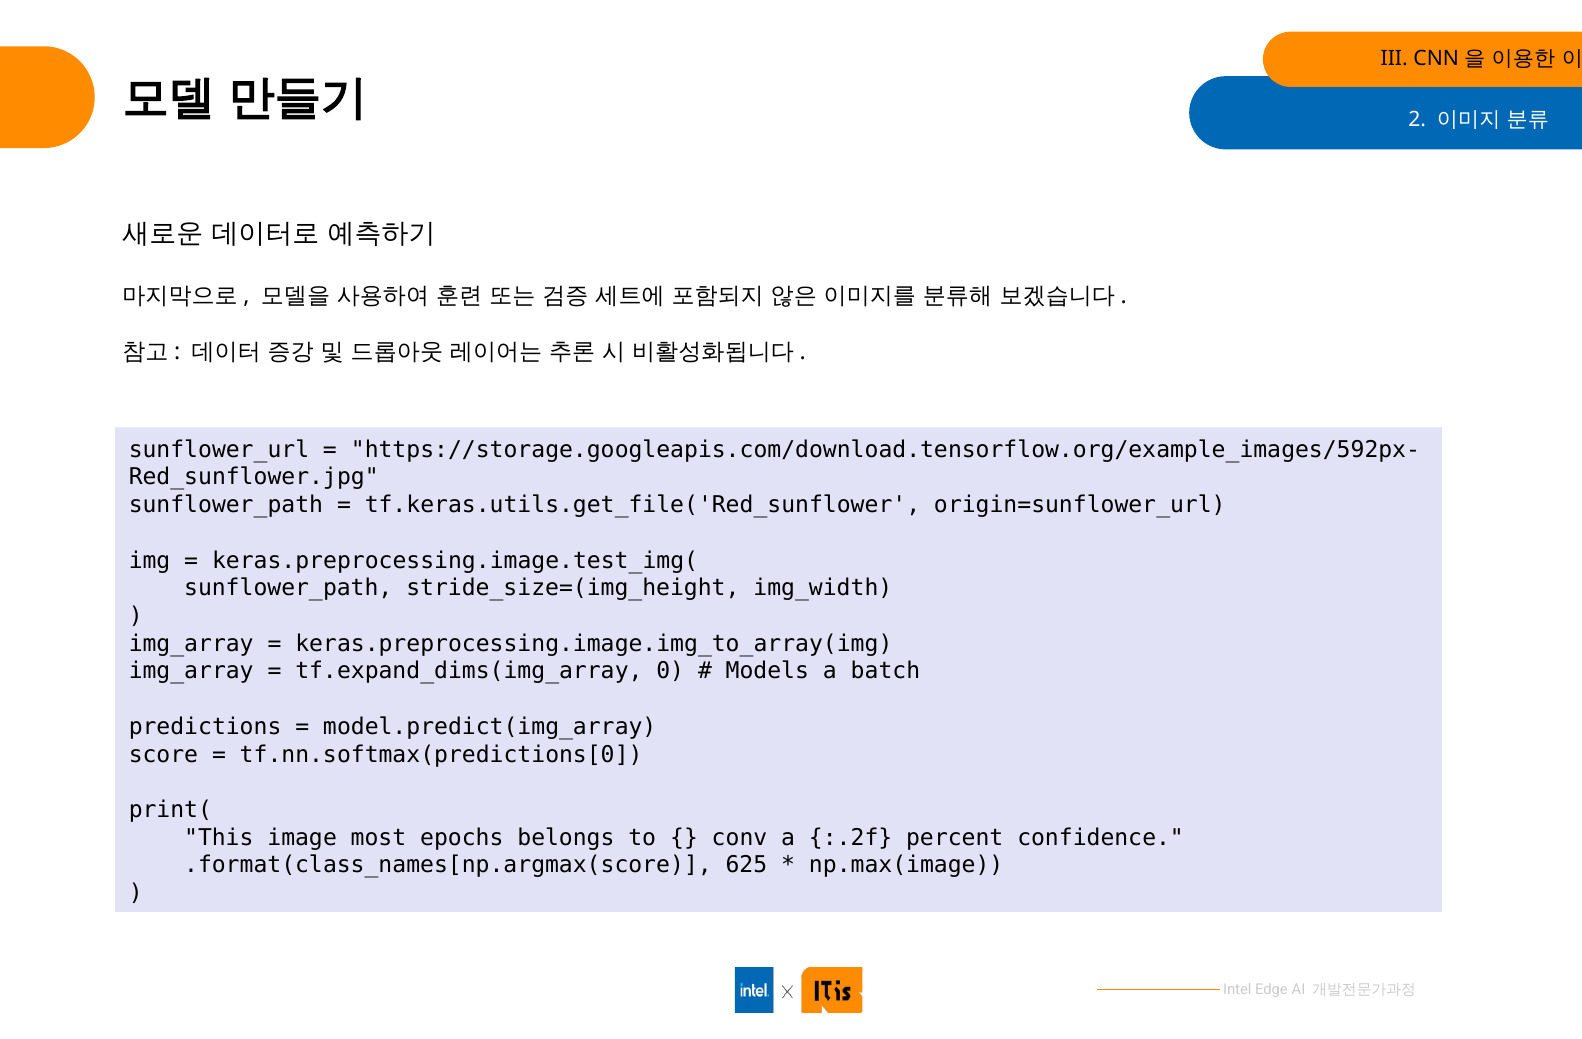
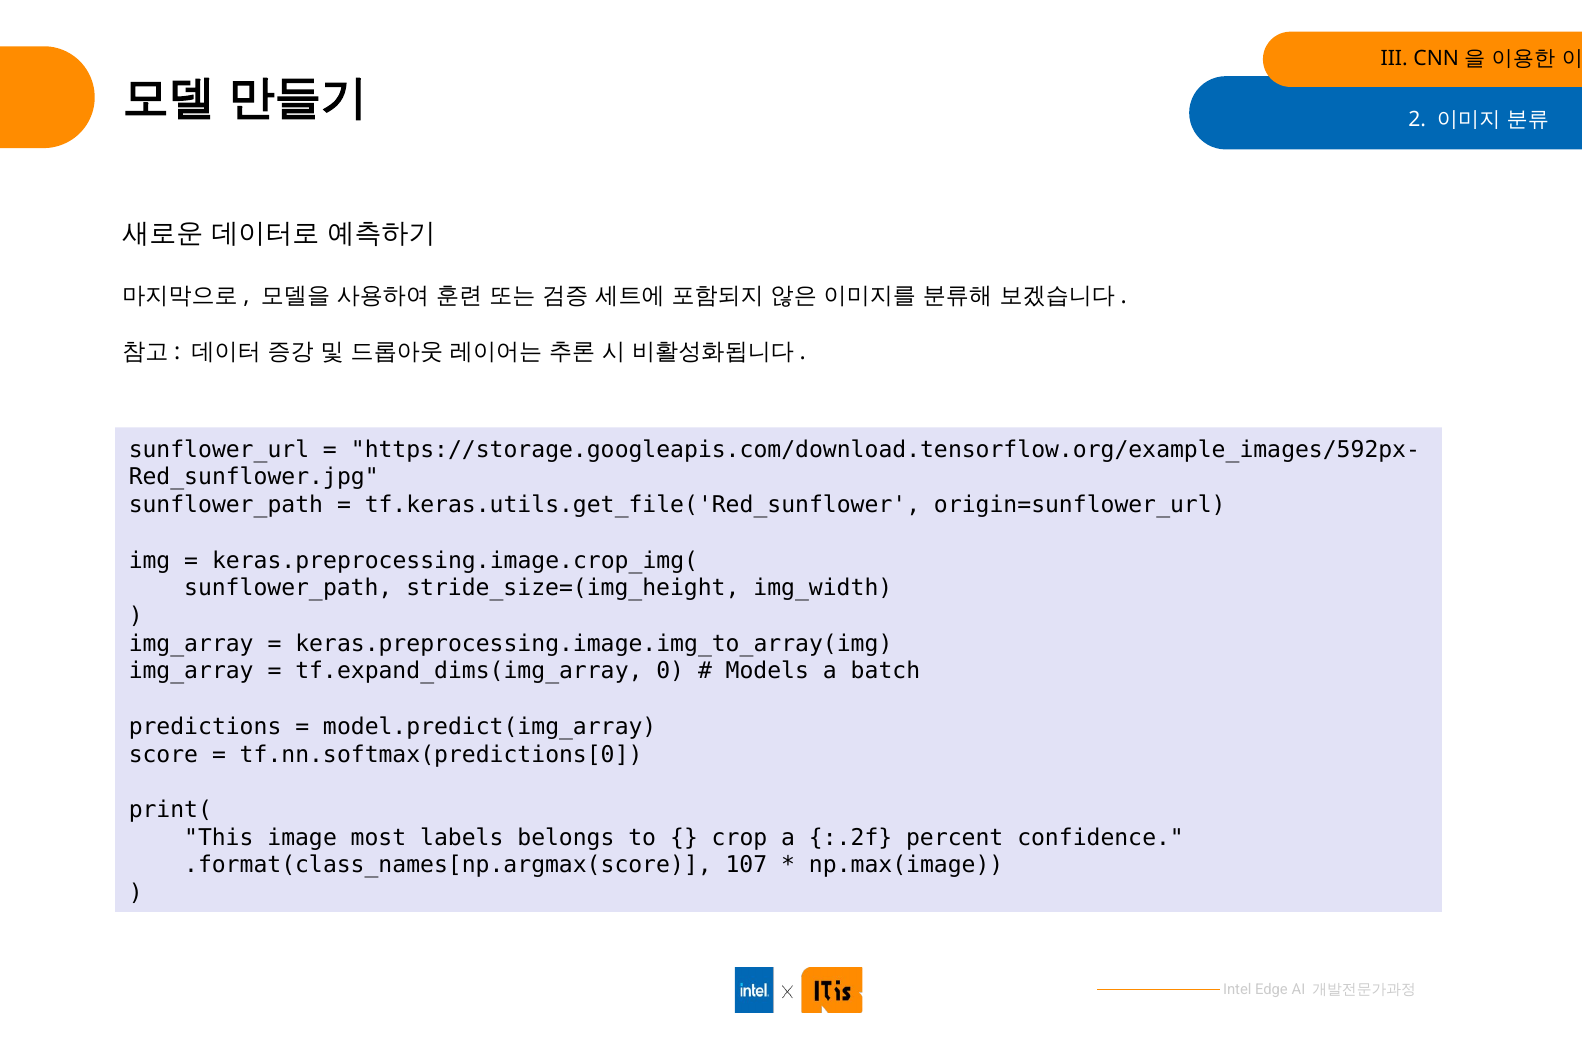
keras.preprocessing.image.test_img(: keras.preprocessing.image.test_img( -> keras.preprocessing.image.crop_img( (455, 561)
epochs: epochs -> labels (462, 838)
conv: conv -> crop (740, 838)
625: 625 -> 107 (746, 865)
